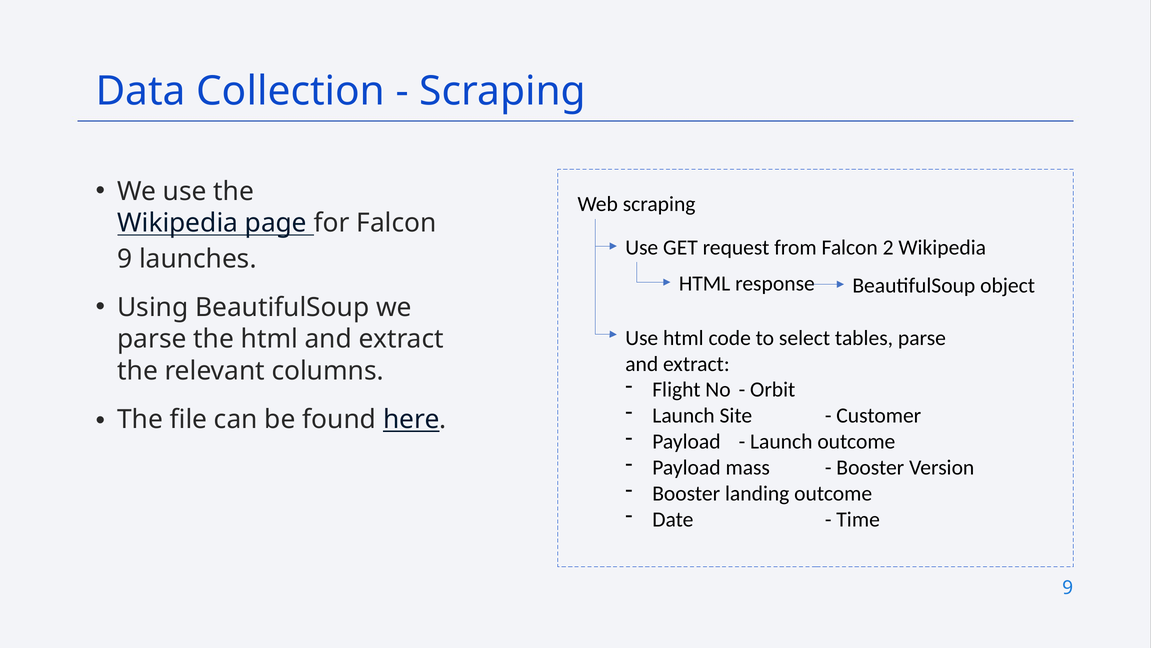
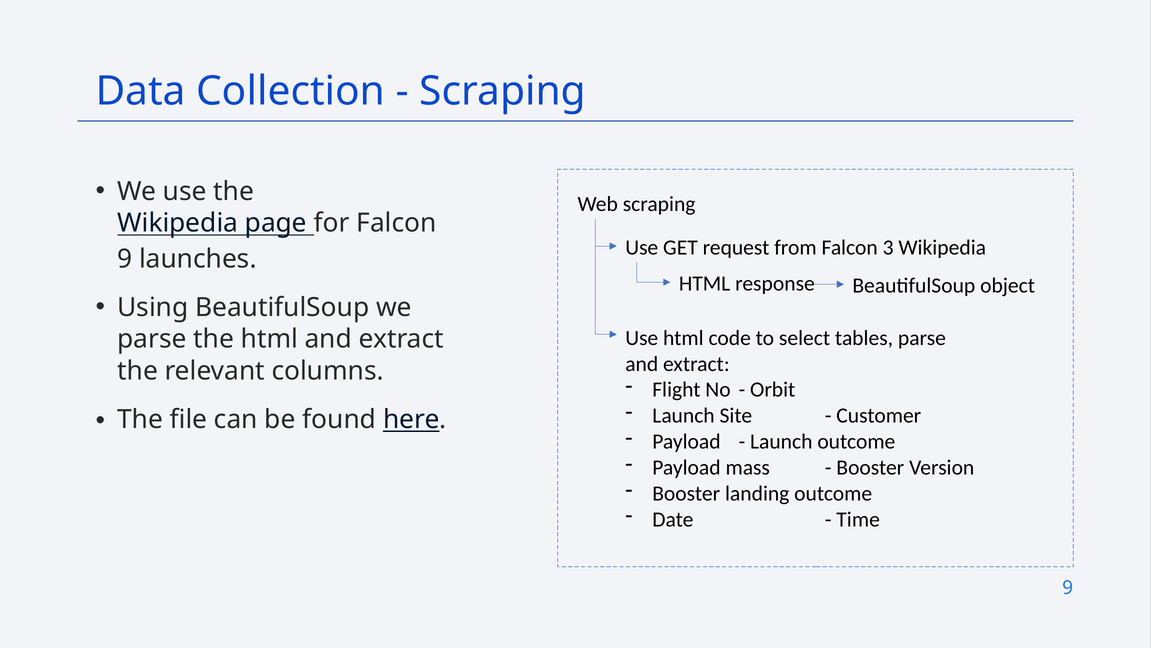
2: 2 -> 3 (888, 247)
